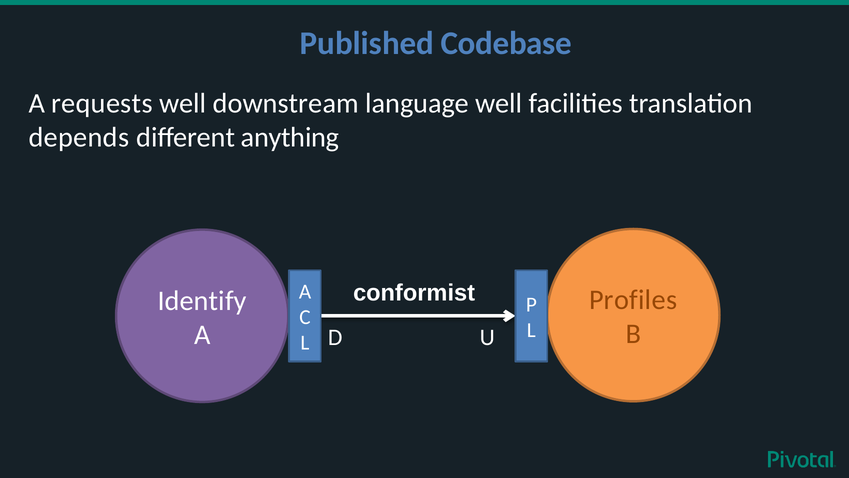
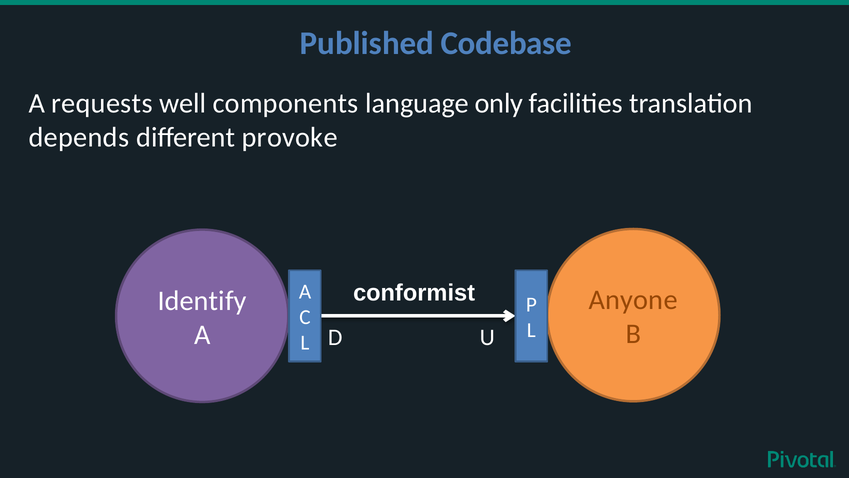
downstream: downstream -> components (286, 103)
language well: well -> only (499, 103)
anything: anything -> provoke (290, 137)
Profiles: Profiles -> Anyone (633, 300)
